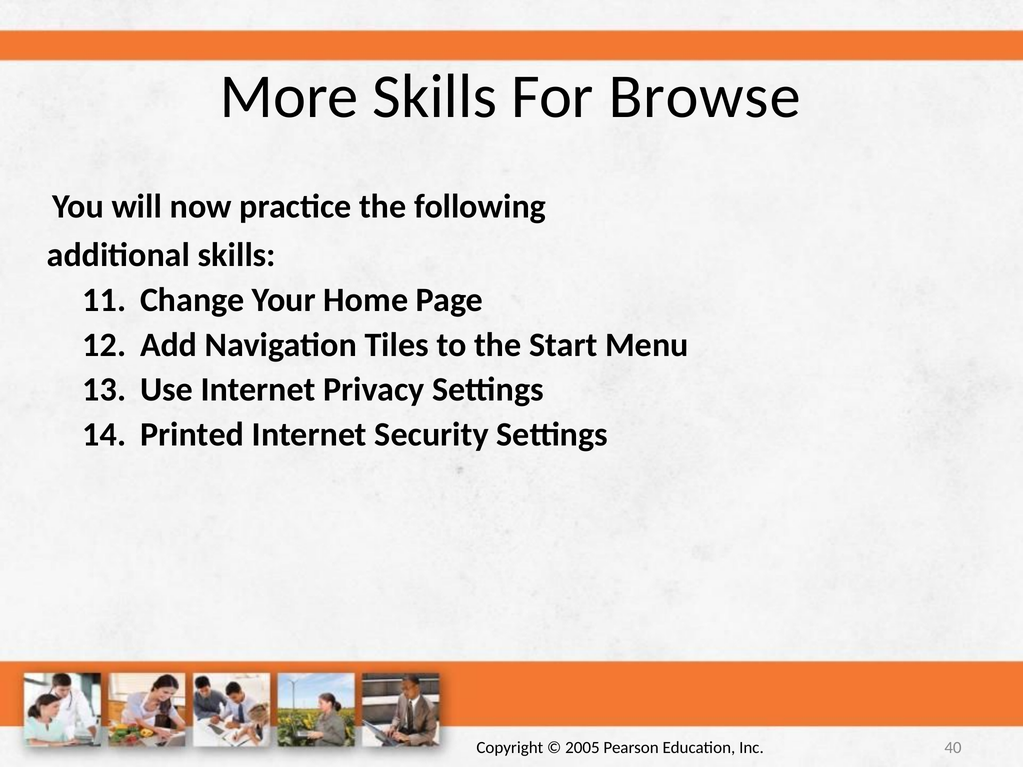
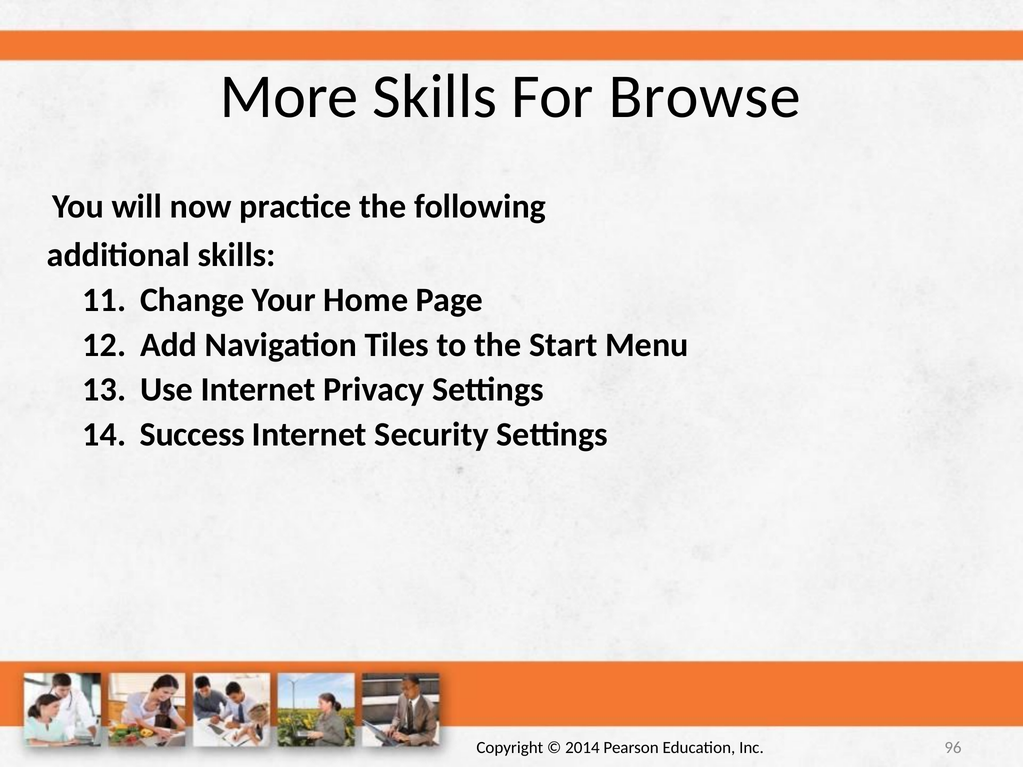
Printed: Printed -> Success (192, 435)
2005: 2005 -> 2014 (582, 748)
40: 40 -> 96 (953, 748)
